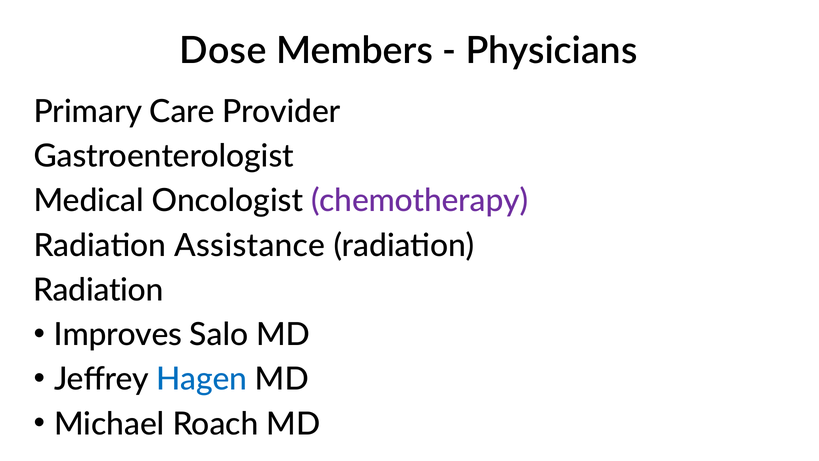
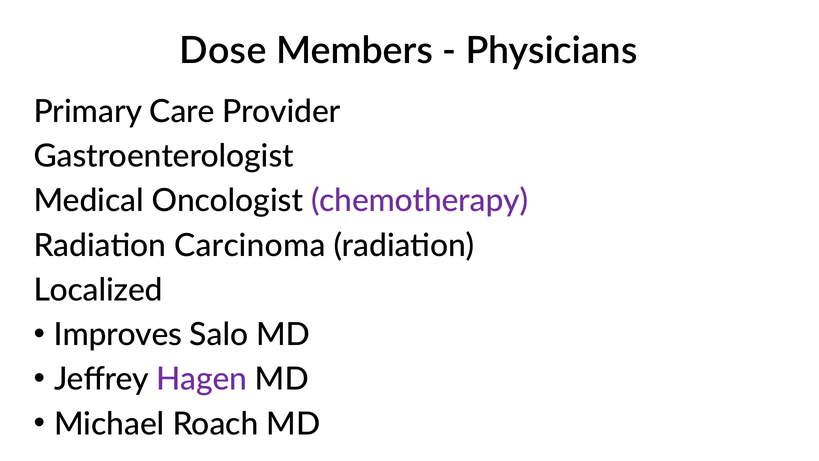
Assistance: Assistance -> Carcinoma (250, 245)
Radiation: Radiation -> Localized (98, 290)
Hagen colour: blue -> purple (202, 379)
